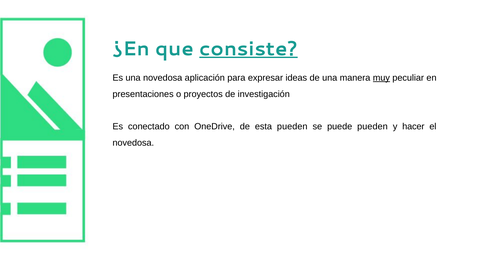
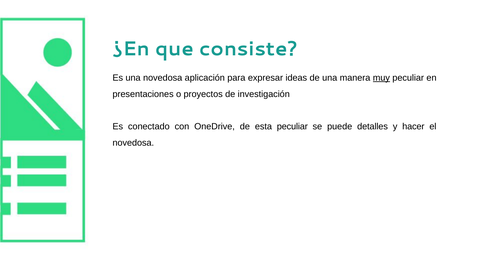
consiste underline: present -> none (248, 49)
esta pueden: pueden -> peculiar (292, 126)
puede pueden: pueden -> detalles (373, 126)
